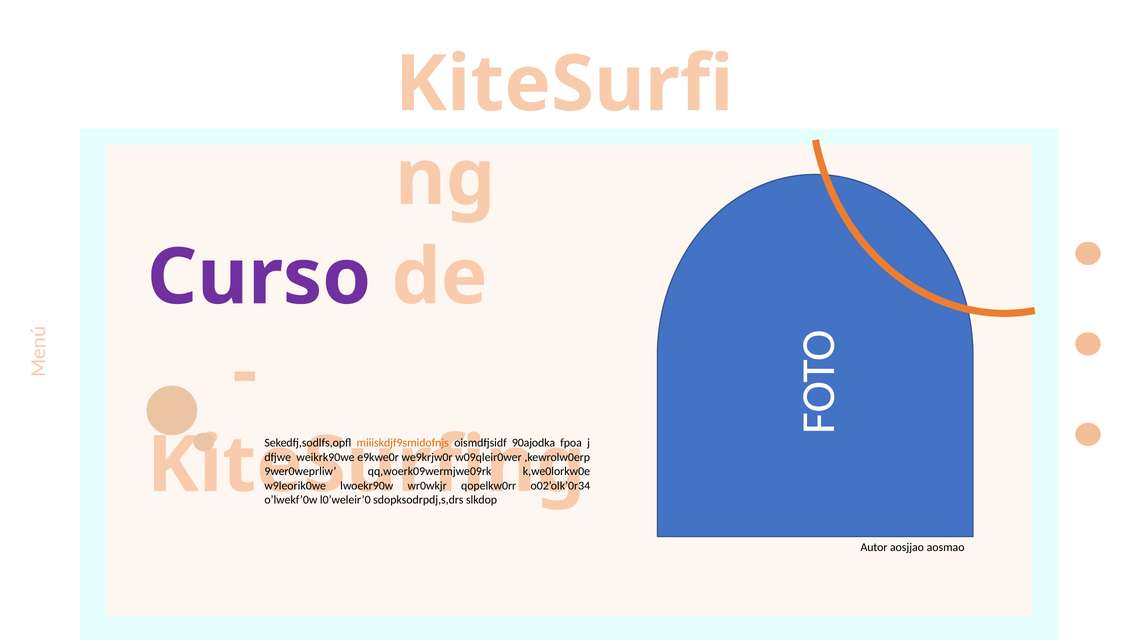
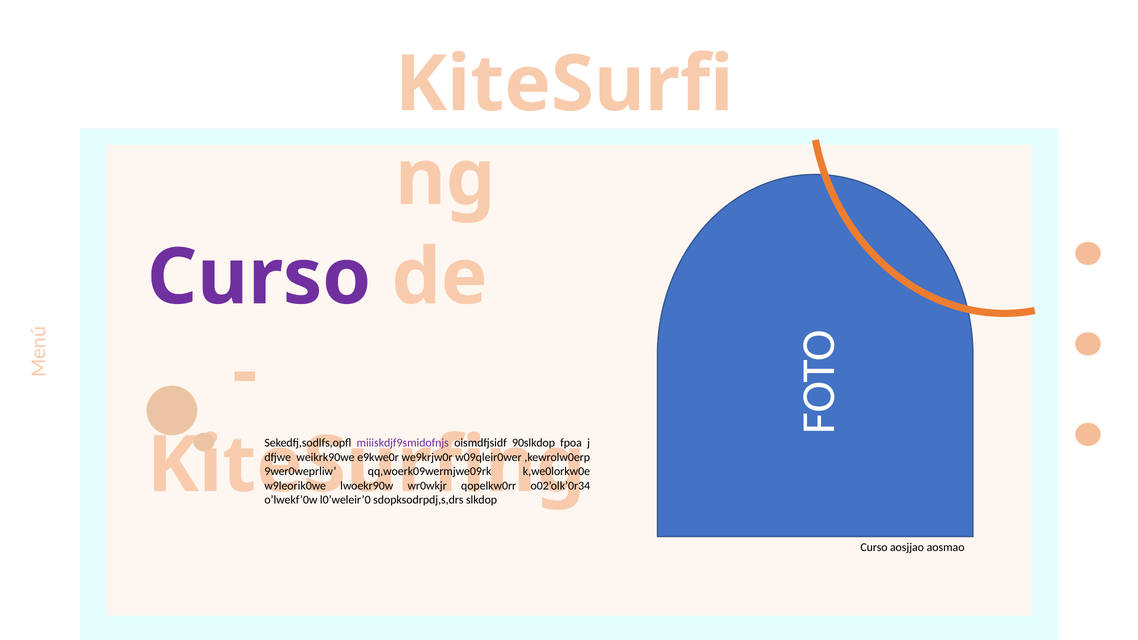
miiiskdjf9smidofnjs colour: orange -> purple (403, 443)
90ajodka: 90ajodka -> 90slkdop (534, 443)
Autor: Autor -> Curso (874, 547)
